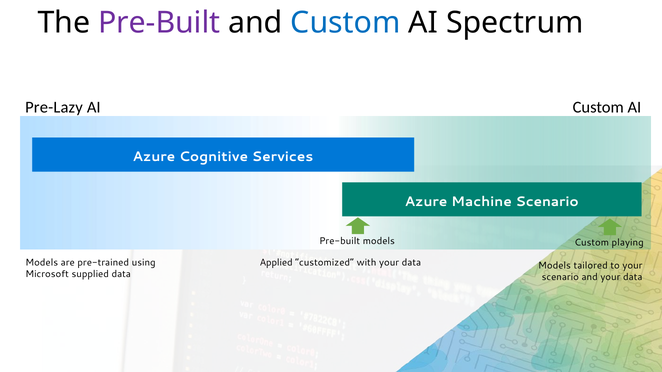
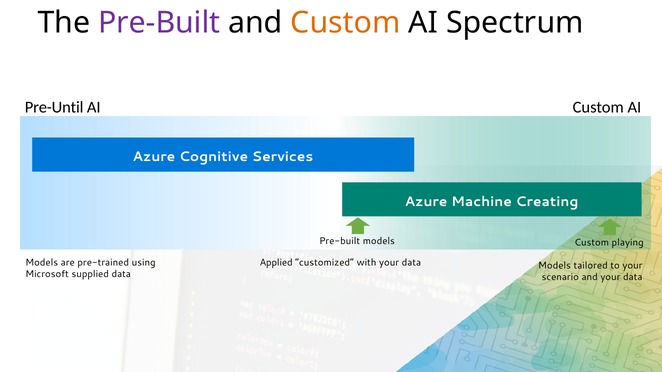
Custom colour: blue -> orange (346, 23)
Pre-Lazy: Pre-Lazy -> Pre-Until (54, 108)
Machine Scenario: Scenario -> Creating (547, 202)
